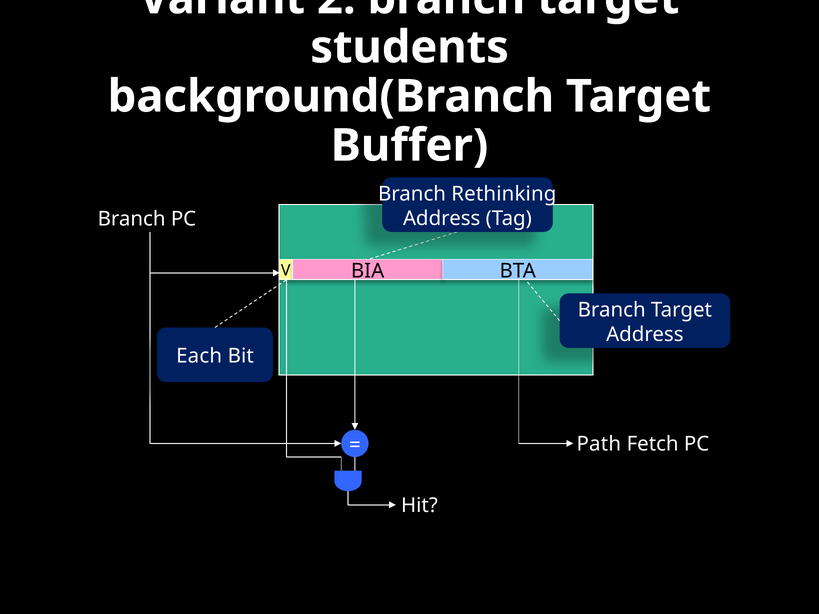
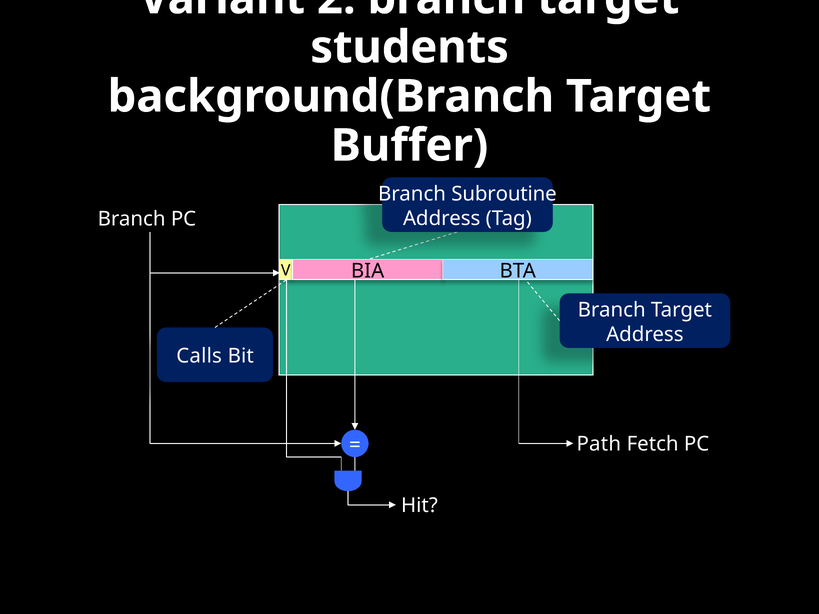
Rethinking: Rethinking -> Subroutine (504, 194)
Each: Each -> Calls (199, 356)
